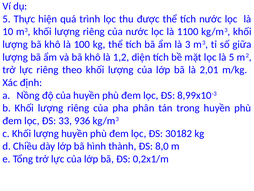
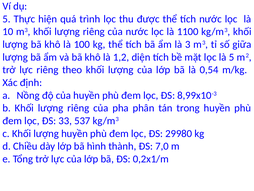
2,01: 2,01 -> 0,54 (209, 70)
936: 936 -> 537 (82, 121)
30182: 30182 -> 29980 (179, 133)
8,0: 8,0 -> 7,0 (162, 146)
